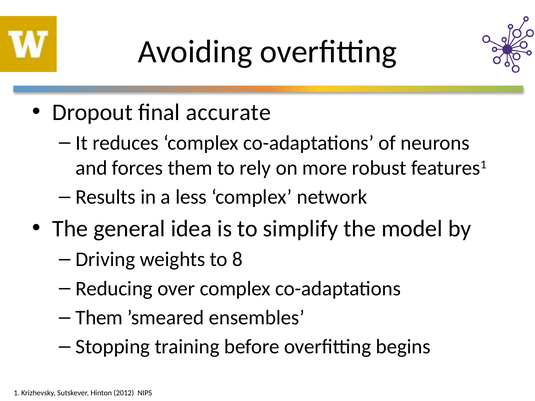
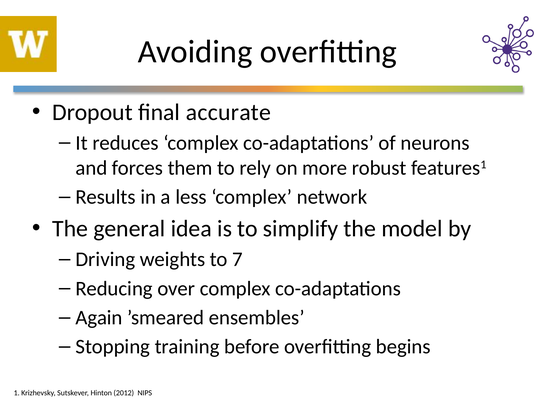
8: 8 -> 7 (237, 260)
Them: Them -> Again (99, 318)
